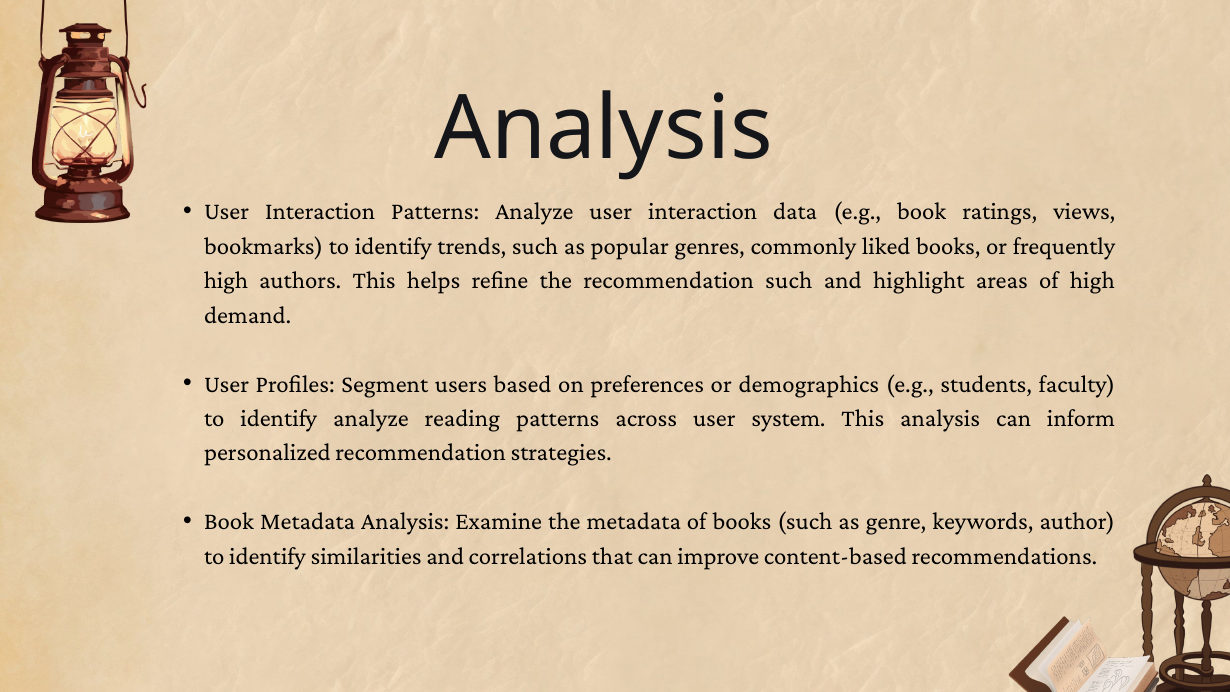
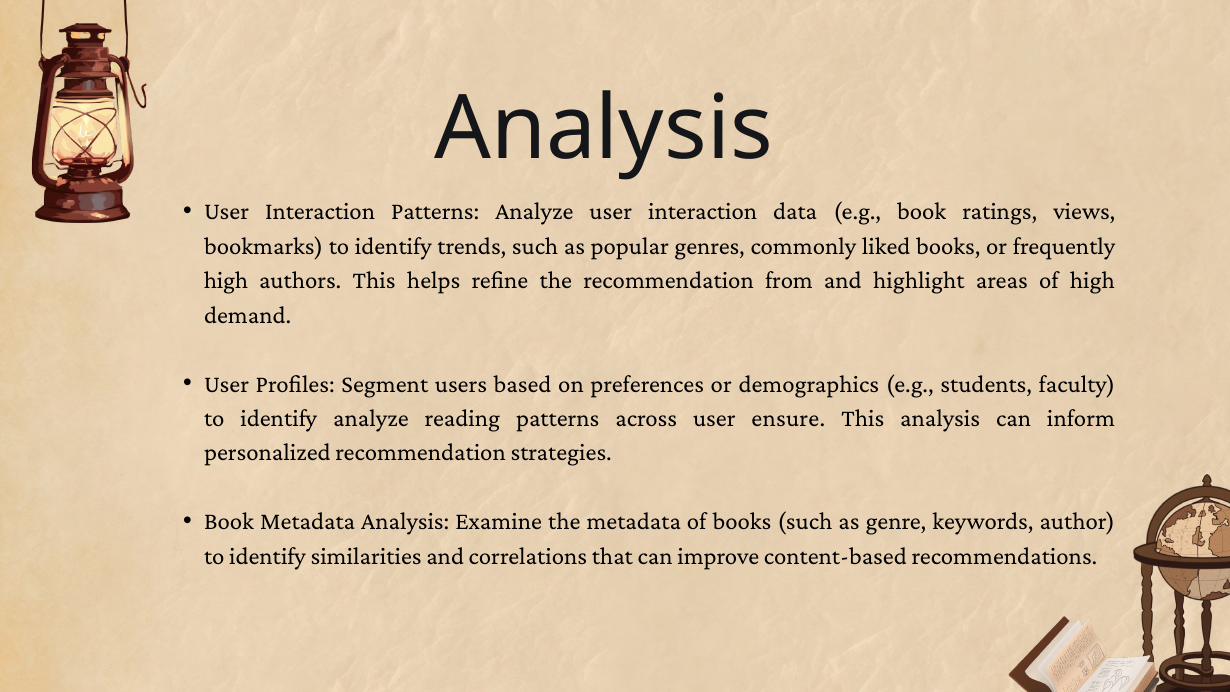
recommendation such: such -> from (789, 280)
system: system -> ensure (788, 418)
